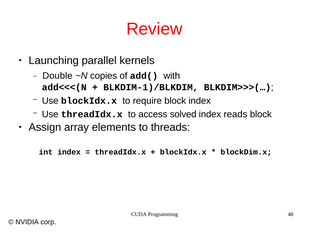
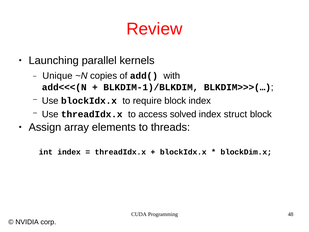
Double: Double -> Unique (57, 76)
reads: reads -> struct (235, 114)
